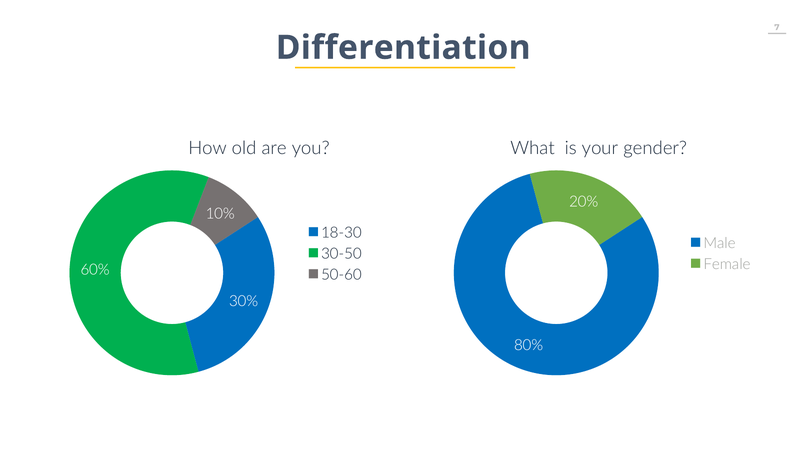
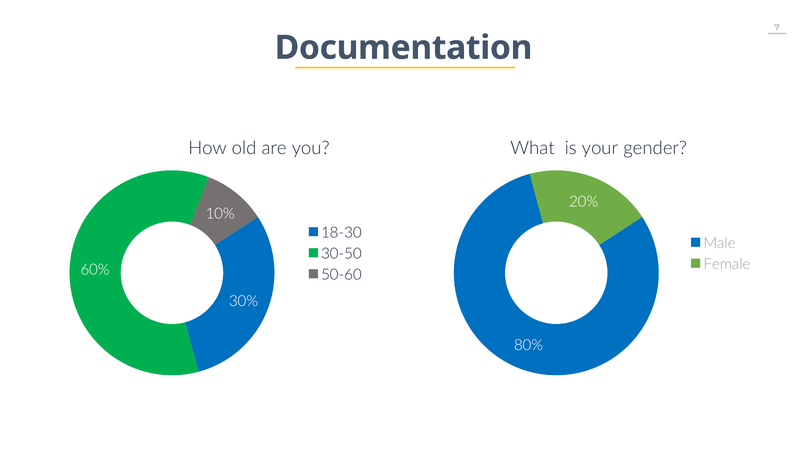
Differentiation: Differentiation -> Documentation (404, 48)
